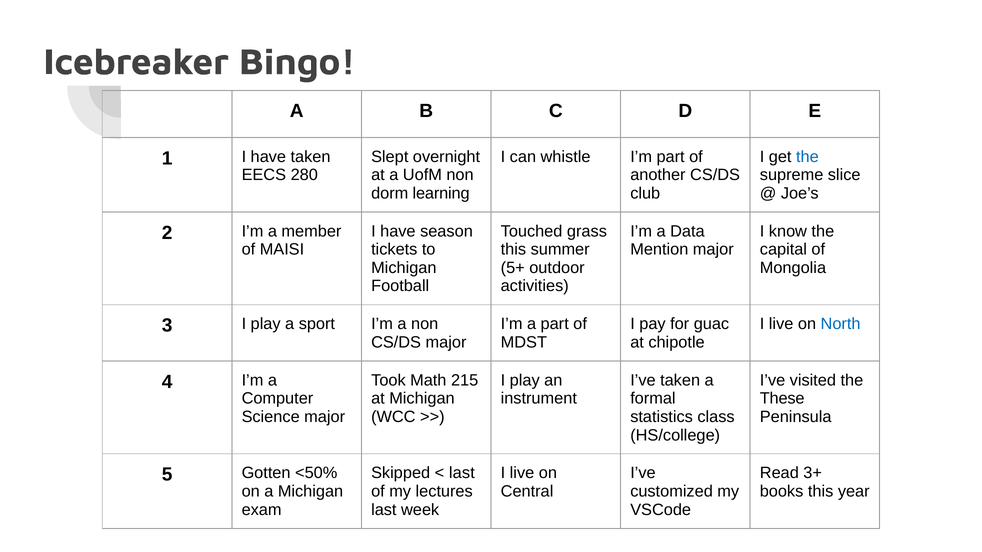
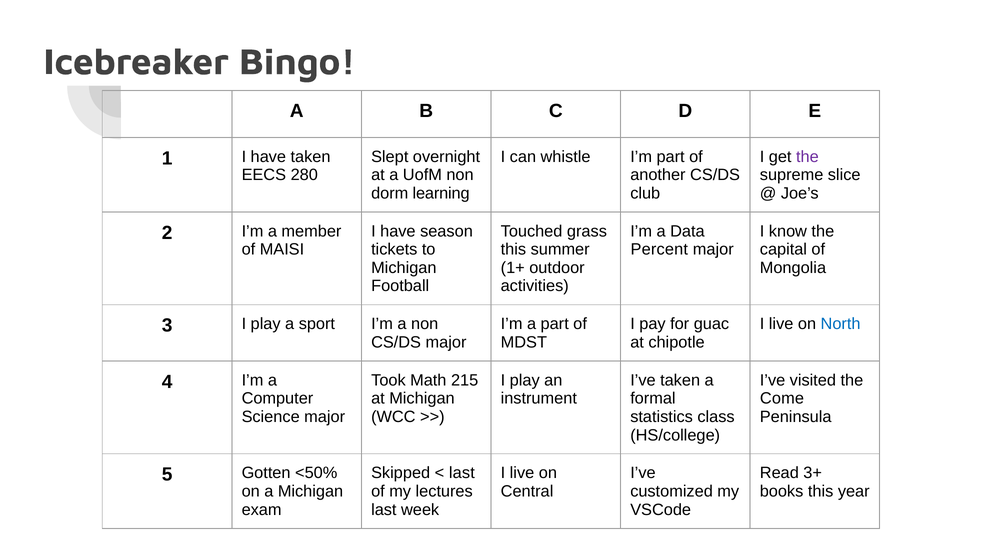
the colour: blue -> purple (807, 157)
Mention: Mention -> Percent (659, 250)
5+: 5+ -> 1+ (513, 268)
These: These -> Come (782, 399)
